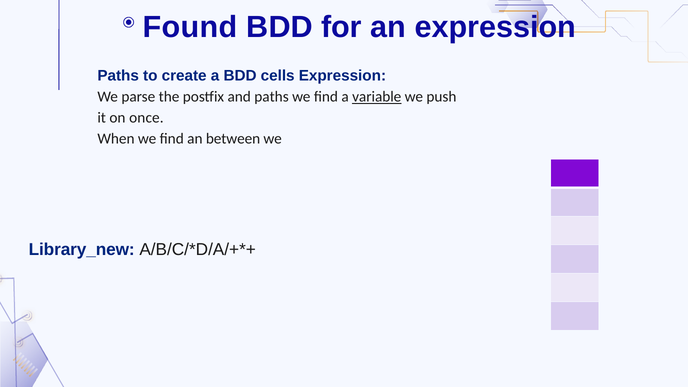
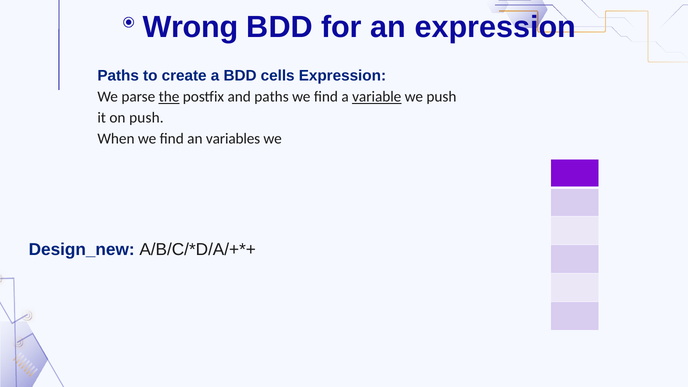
Found: Found -> Wrong (190, 27)
the underline: none -> present (169, 97)
on once: once -> push (146, 118)
between: between -> variables (233, 139)
Library_new: Library_new -> Design_new (82, 249)
